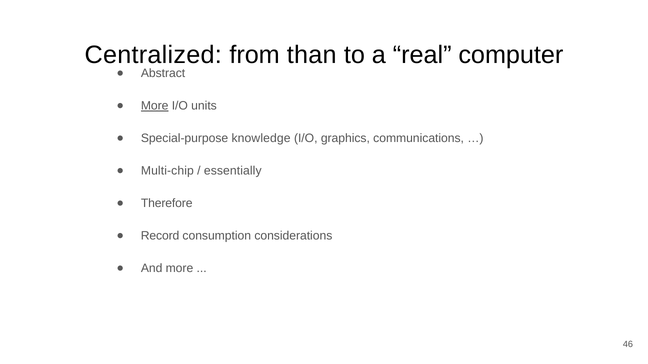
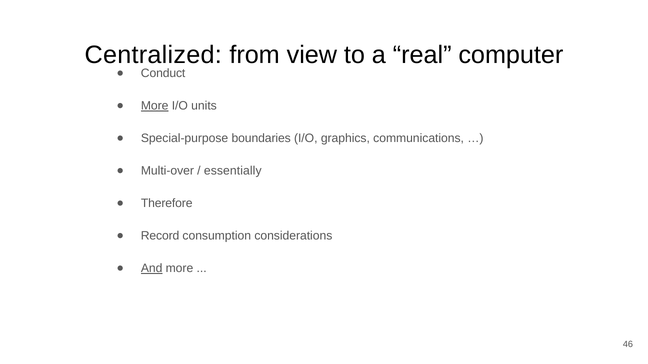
than: than -> view (312, 55)
Abstract: Abstract -> Conduct (163, 73)
knowledge: knowledge -> boundaries (261, 139)
Multi-chip: Multi-chip -> Multi-over (167, 171)
And underline: none -> present (152, 269)
